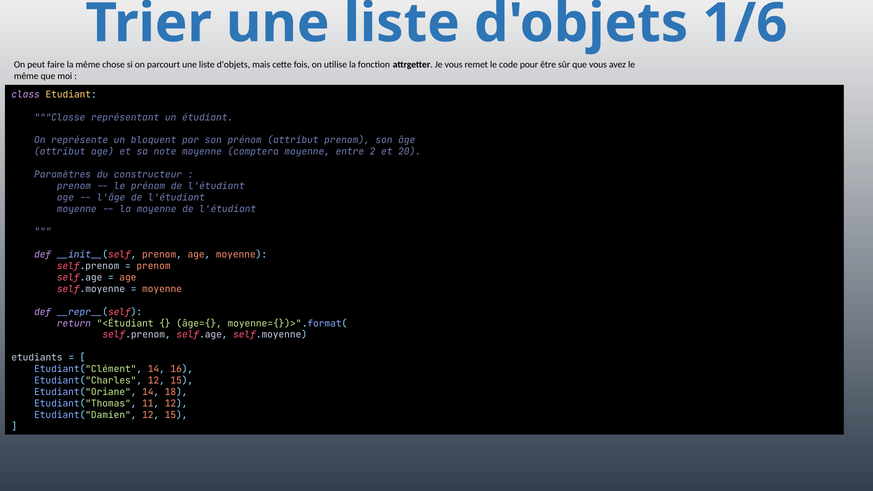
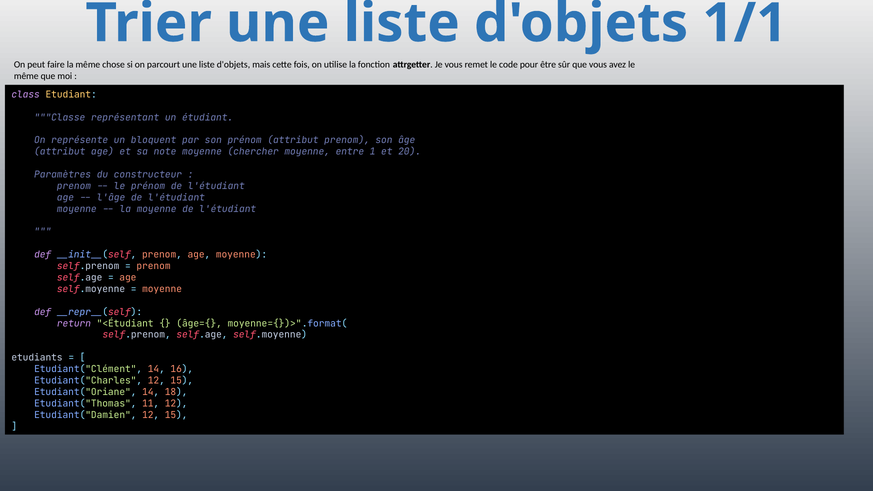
1/6: 1/6 -> 1/1 (745, 23)
comptera: comptera -> chercher (253, 152)
2: 2 -> 1 (373, 152)
